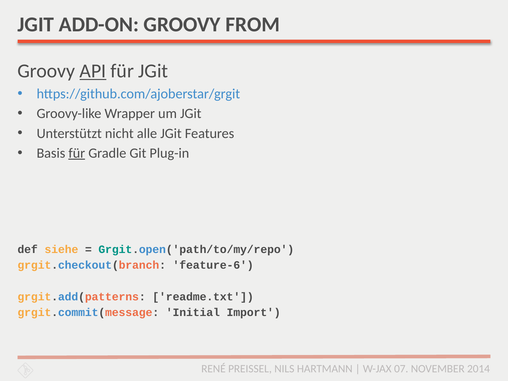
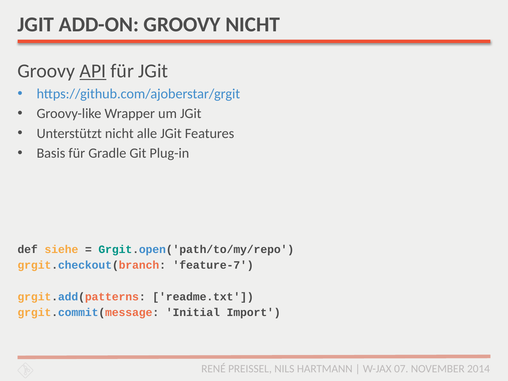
GROOVY FROM: FROM -> NICHT (253, 24)
für underline: present -> none (77, 153)
feature-6: feature-6 -> feature-7 (213, 265)
